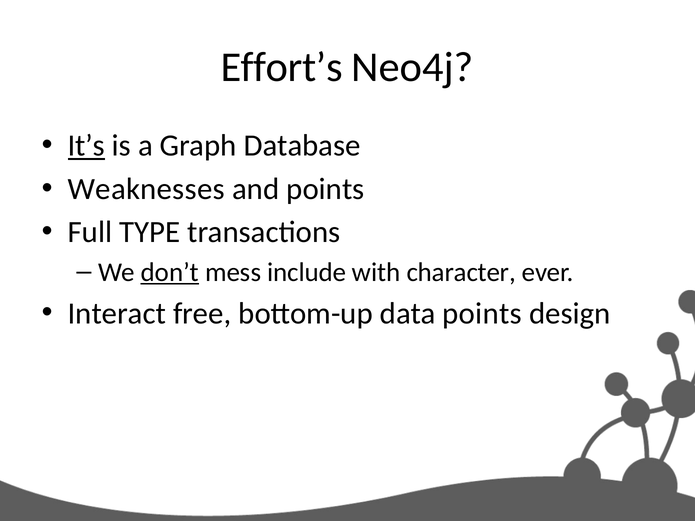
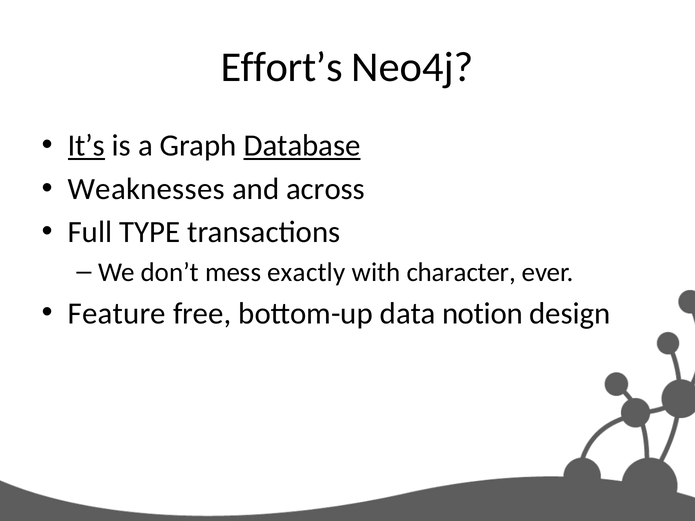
Database underline: none -> present (302, 146)
and points: points -> across (326, 189)
don’t underline: present -> none (170, 272)
include: include -> exactly (306, 272)
Interact: Interact -> Feature (117, 313)
data points: points -> notion (482, 313)
